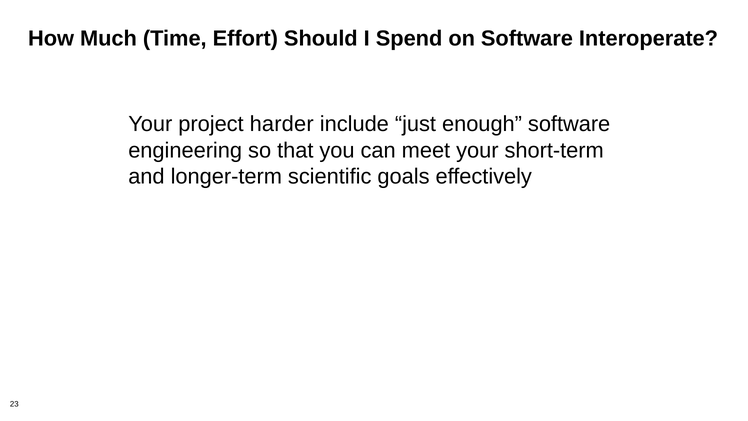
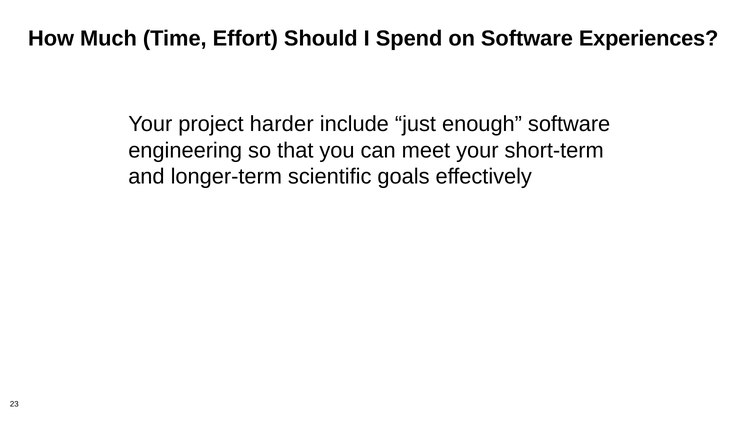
Interoperate: Interoperate -> Experiences (649, 39)
